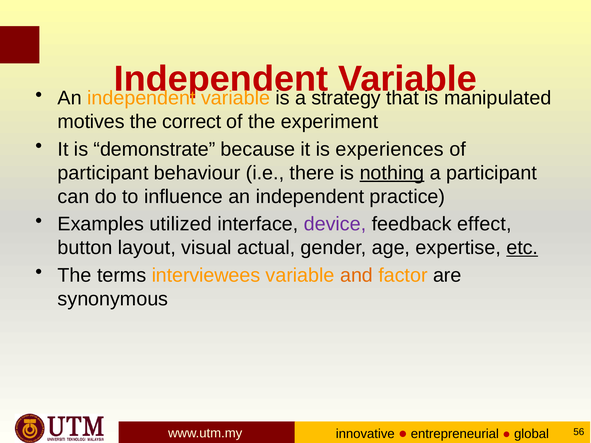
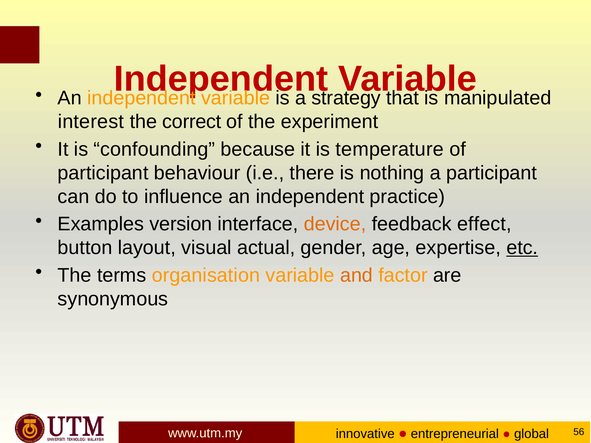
motives: motives -> interest (91, 122)
demonstrate: demonstrate -> confounding (154, 149)
experiences: experiences -> temperature (390, 149)
nothing underline: present -> none (392, 173)
utilized: utilized -> version (181, 224)
device colour: purple -> orange (335, 224)
interviewees: interviewees -> organisation (206, 275)
